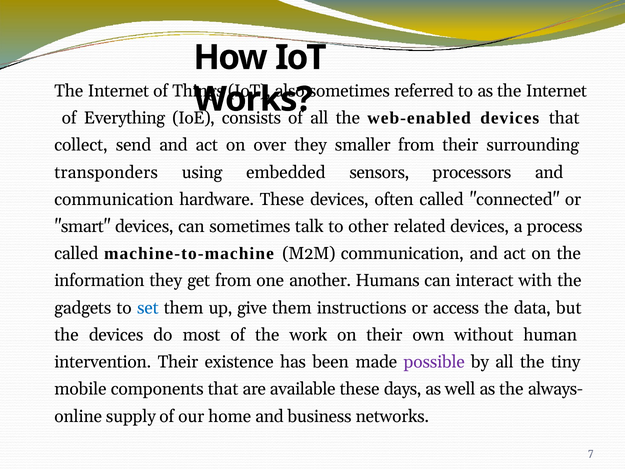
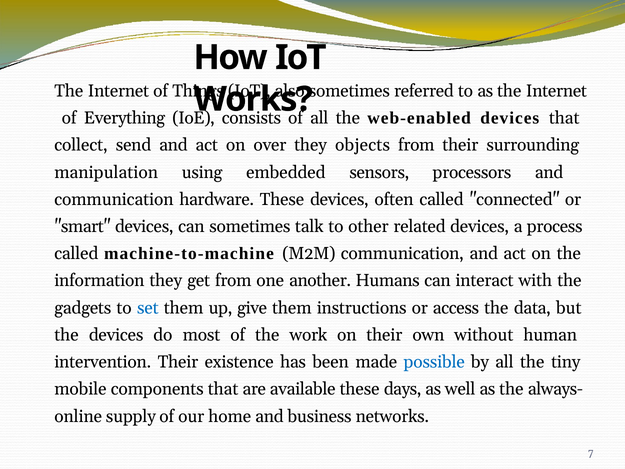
smaller: smaller -> objects (363, 145)
transponders: transponders -> manipulation (106, 172)
possible colour: purple -> blue (434, 362)
